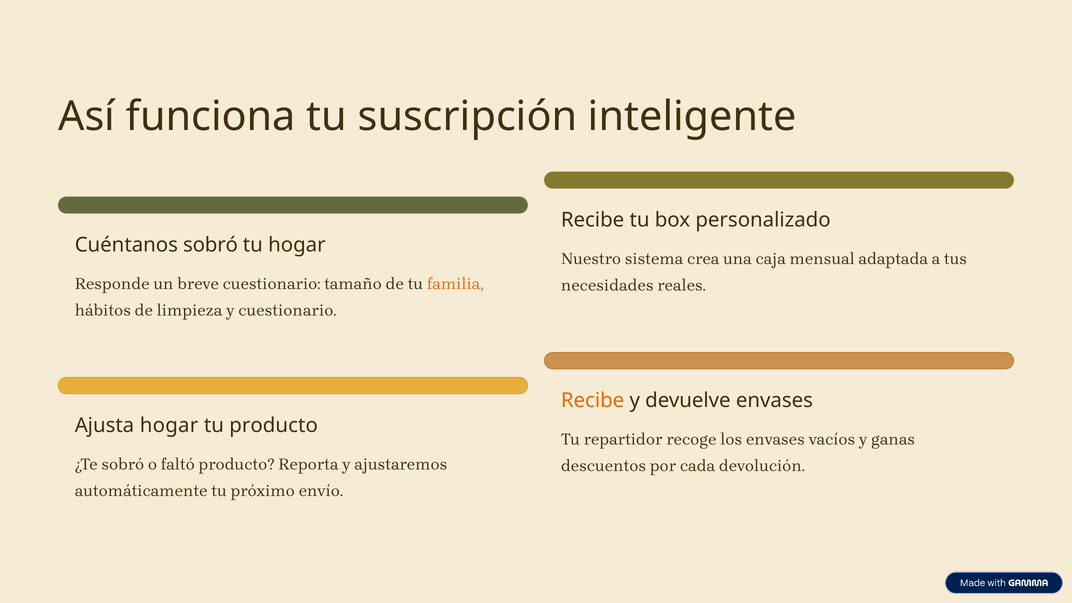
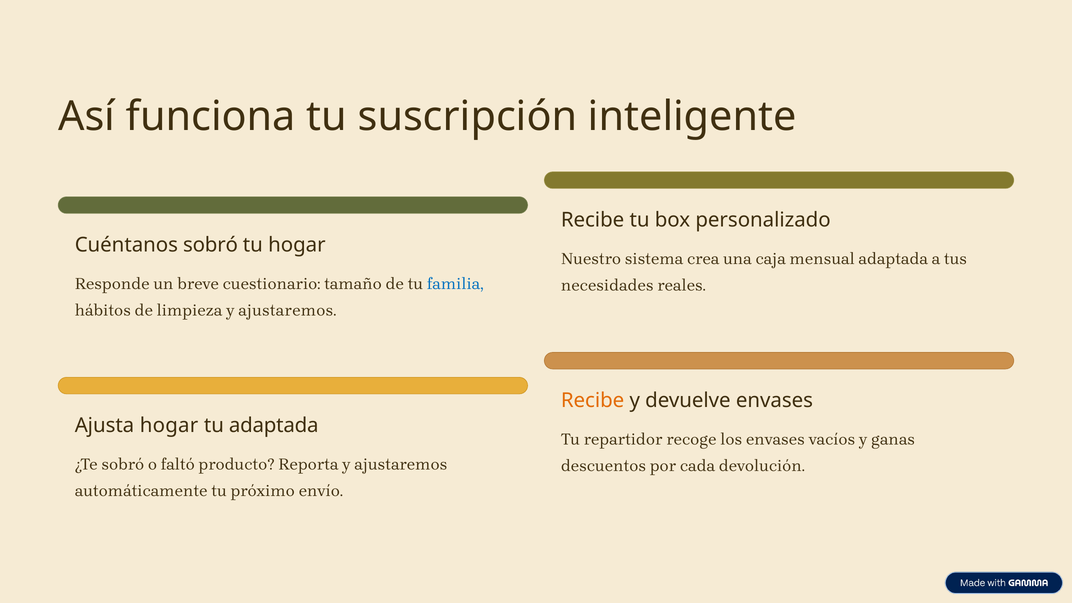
familia colour: orange -> blue (455, 284)
limpieza y cuestionario: cuestionario -> ajustaremos (287, 310)
tu producto: producto -> adaptada (274, 425)
